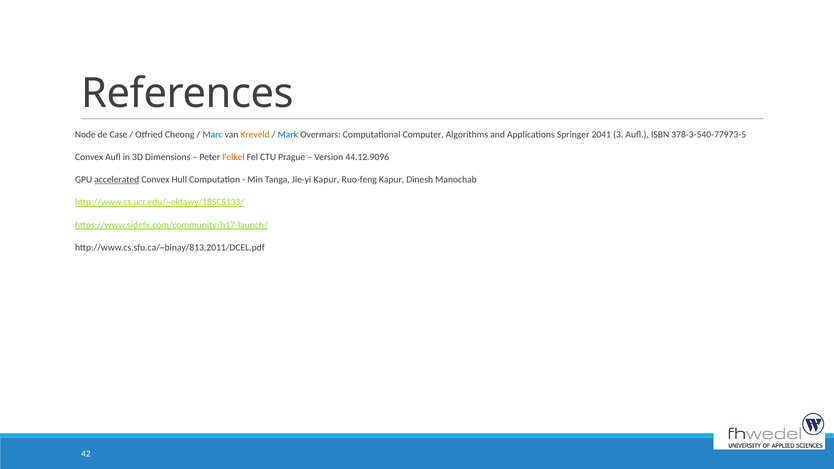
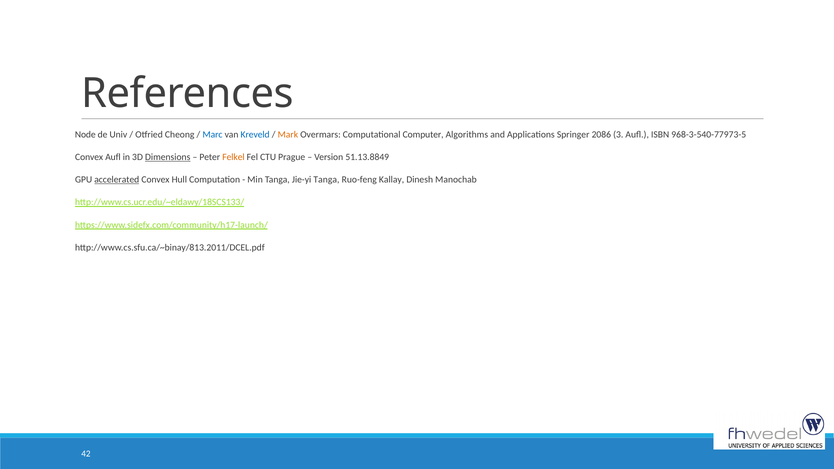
Case: Case -> Univ (118, 135)
Kreveld colour: orange -> blue (255, 135)
Mark colour: blue -> orange (288, 135)
2041: 2041 -> 2086 (601, 135)
378-3-540-77973-5: 378-3-540-77973-5 -> 968-3-540-77973-5 (709, 135)
Dimensions underline: none -> present (168, 157)
44.12.9096: 44.12.9096 -> 51.13.8849 (367, 157)
Jie-yi Kapur: Kapur -> Tanga (326, 180)
Ruo-feng Kapur: Kapur -> Kallay (392, 180)
